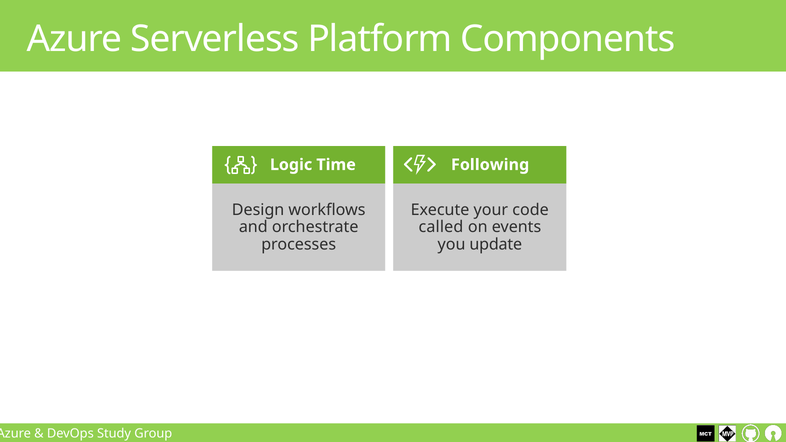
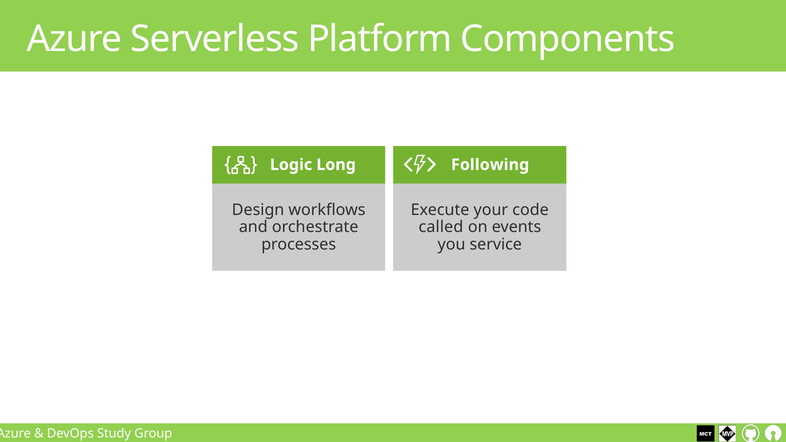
Time: Time -> Long (336, 165)
update: update -> service (496, 244)
